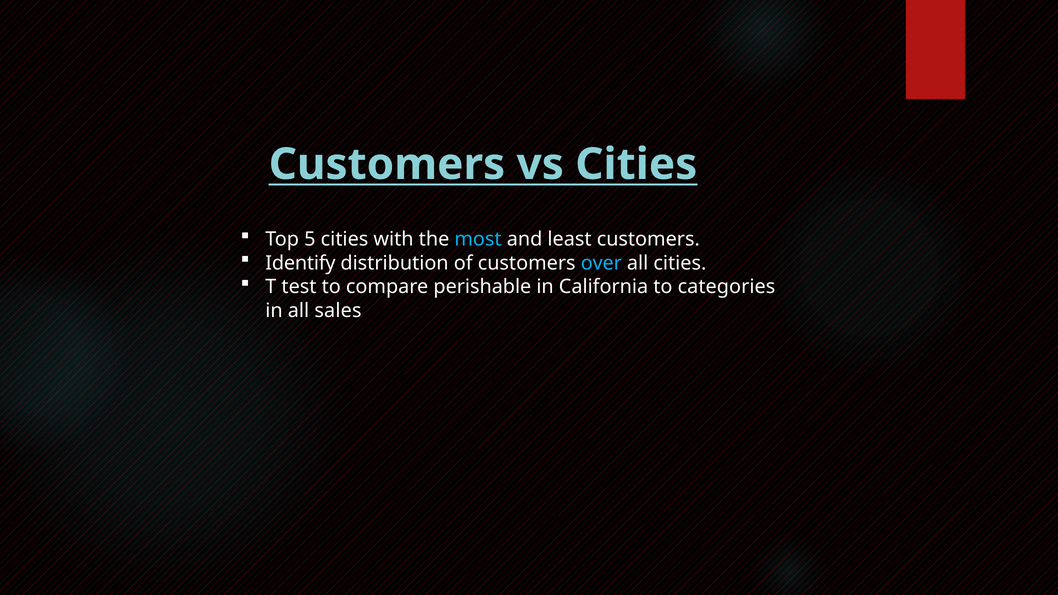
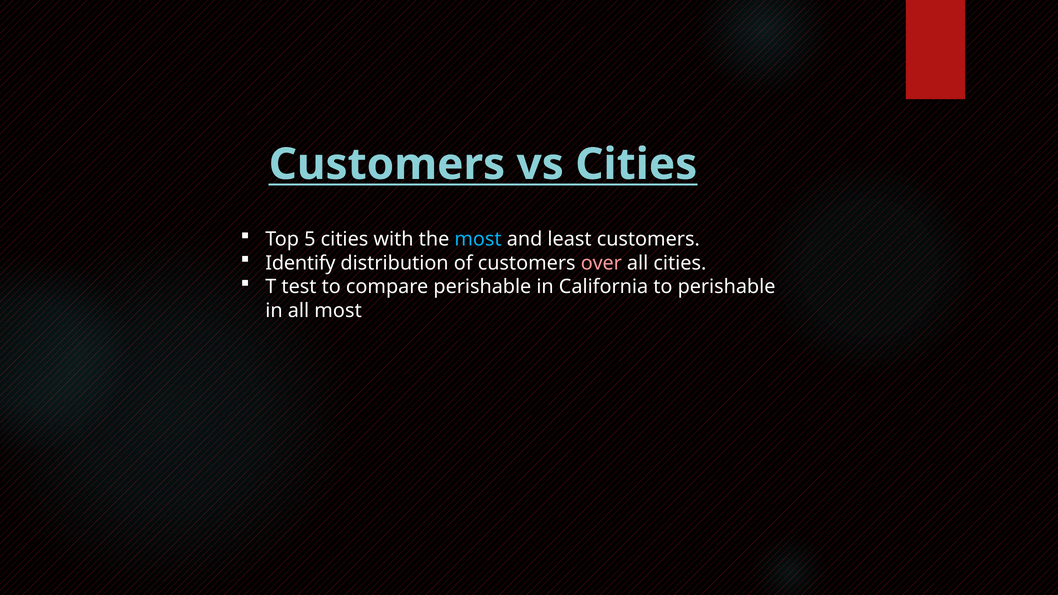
over colour: light blue -> pink (601, 263)
to categories: categories -> perishable (727, 287)
all sales: sales -> most (338, 311)
